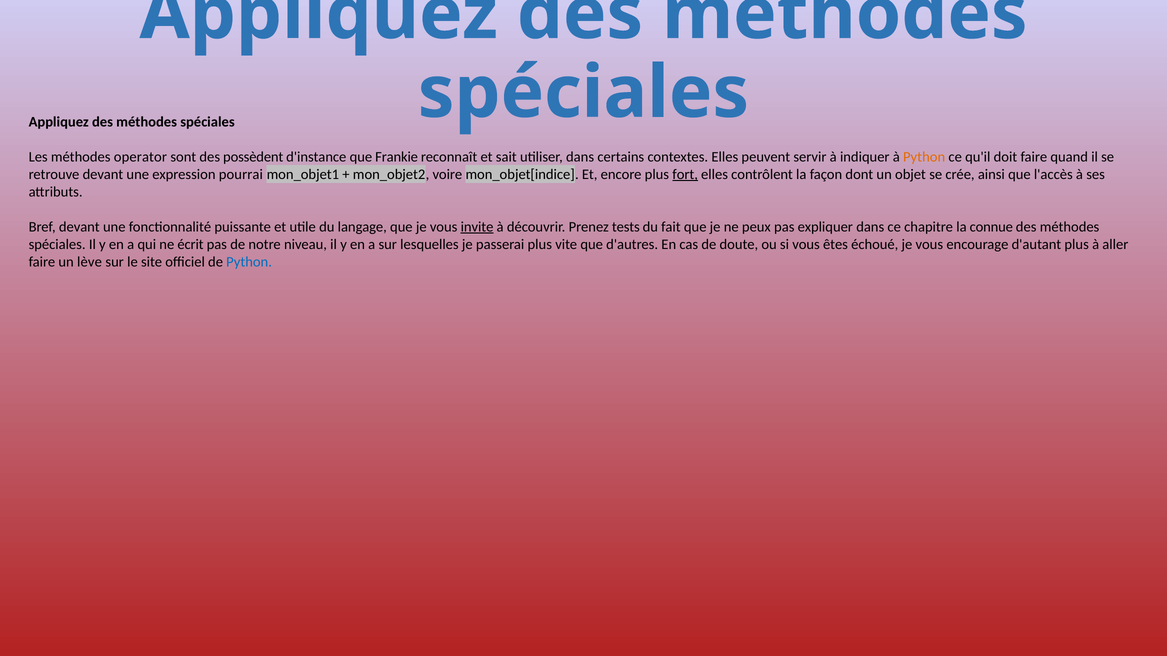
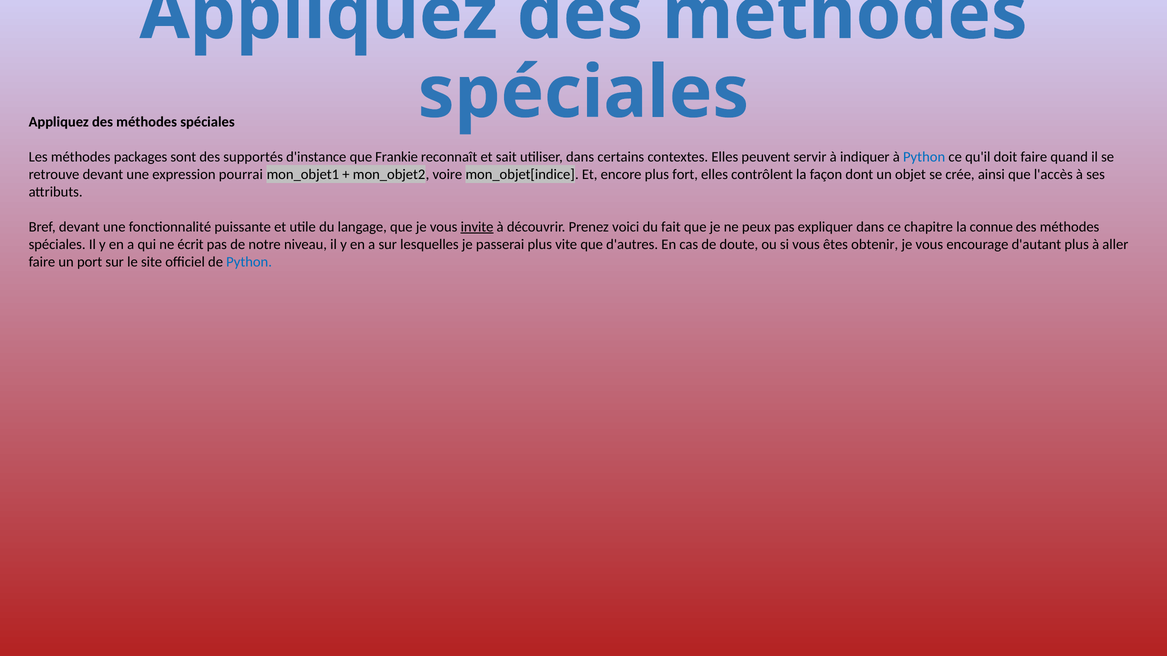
operator: operator -> packages (141, 157)
possèdent: possèdent -> supportés (253, 157)
Python colour: orange -> blue (924, 157)
fort underline: present -> none (685, 174)
tests: tests -> voici (626, 227)
échoué: échoué -> obtenir (875, 244)
lève: lève -> port (90, 262)
